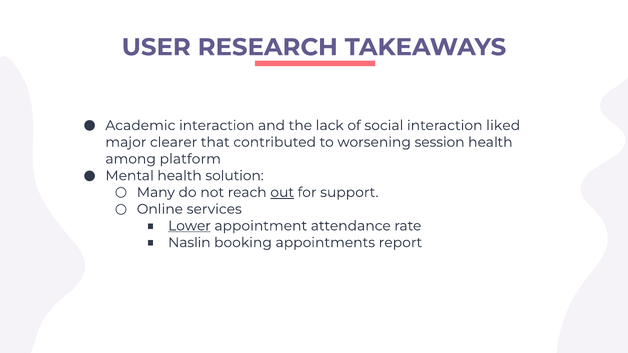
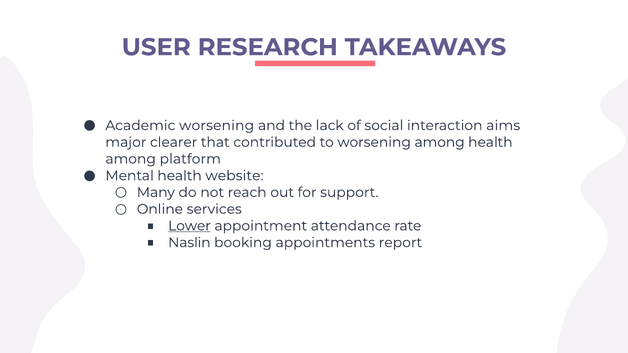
Academic interaction: interaction -> worsening (217, 126)
liked: liked -> aims (503, 126)
worsening session: session -> among (440, 142)
solution: solution -> website (234, 176)
out underline: present -> none (282, 193)
